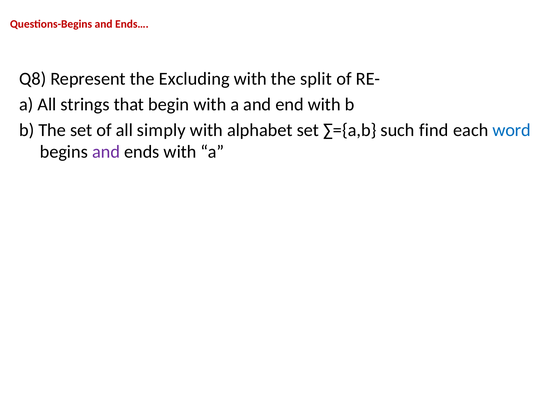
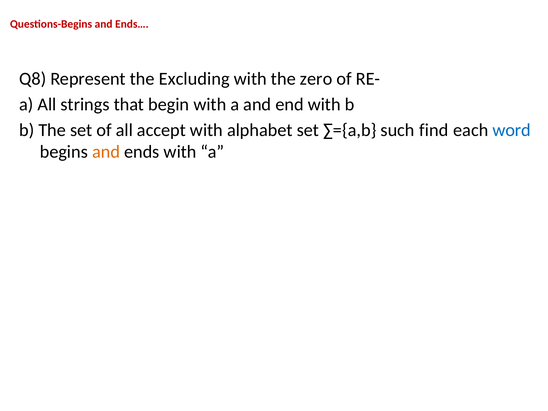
split: split -> zero (316, 79)
simply: simply -> accept (161, 130)
and colour: purple -> orange (106, 152)
